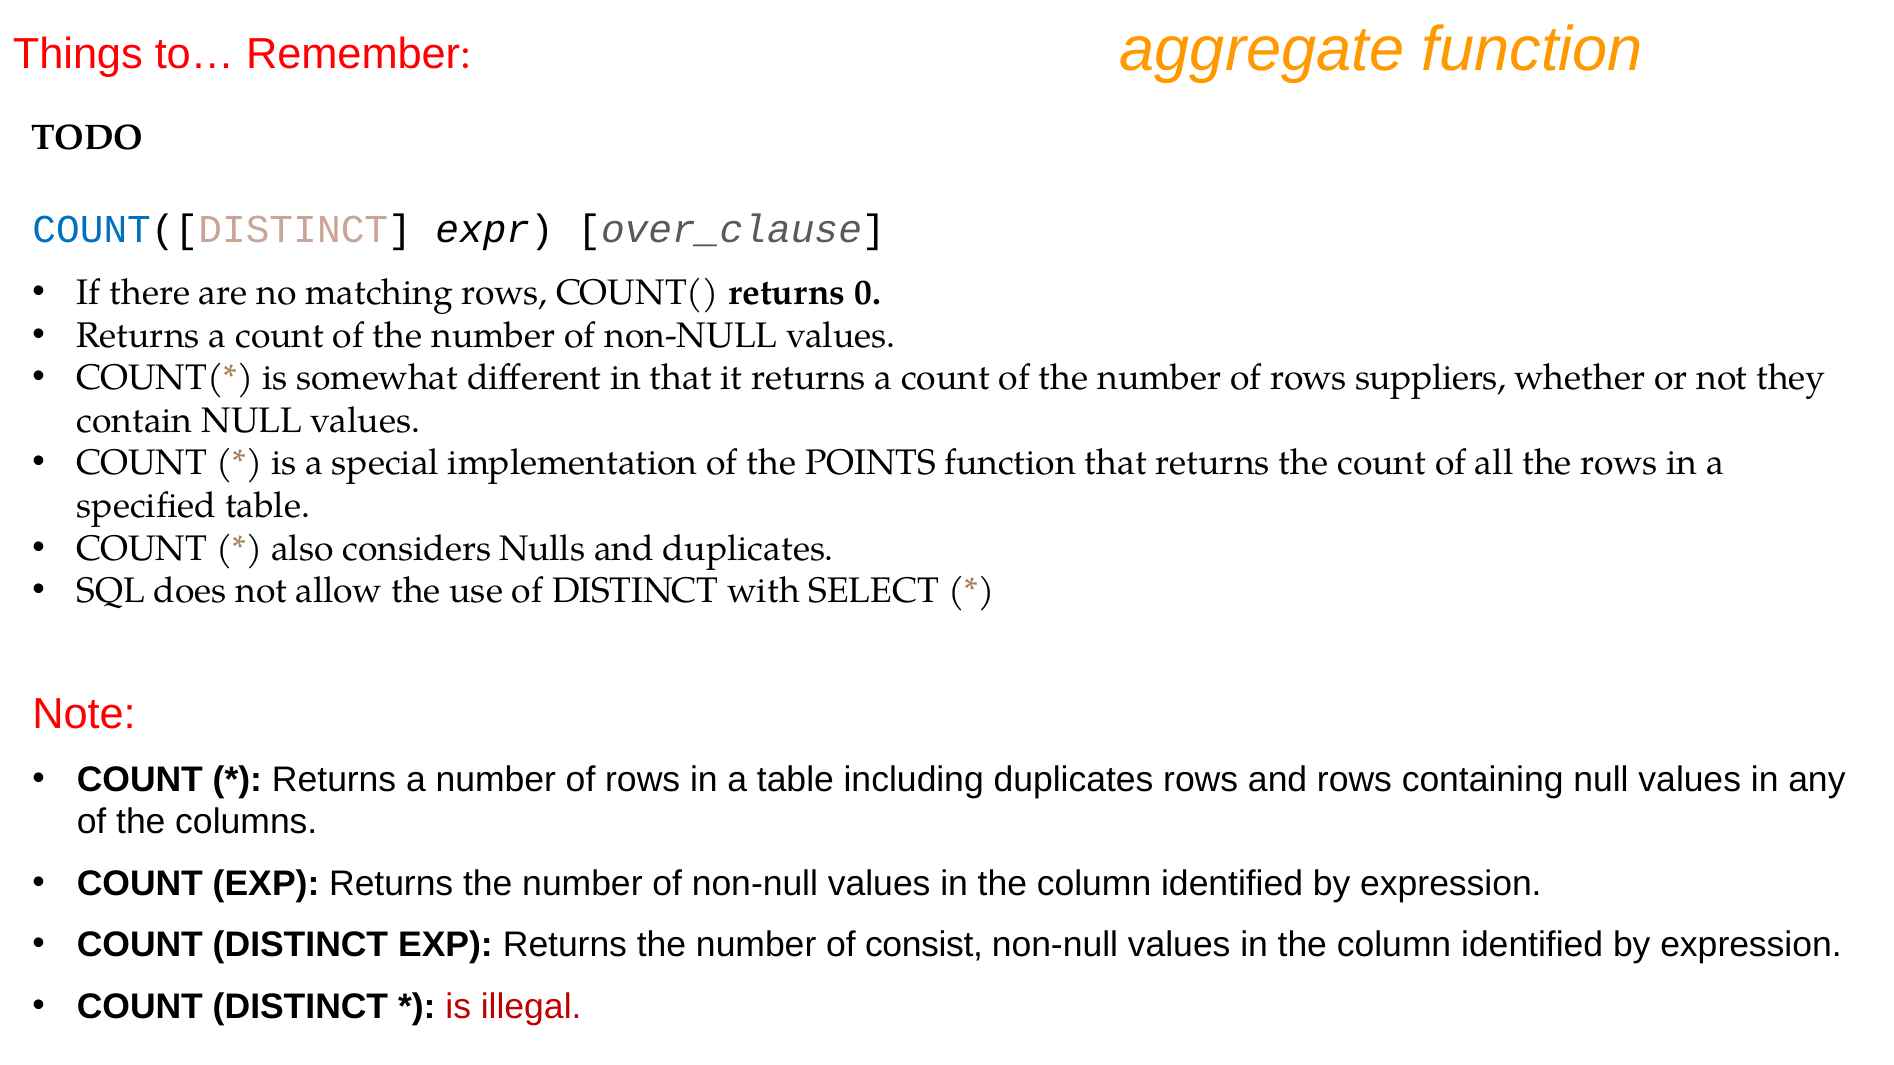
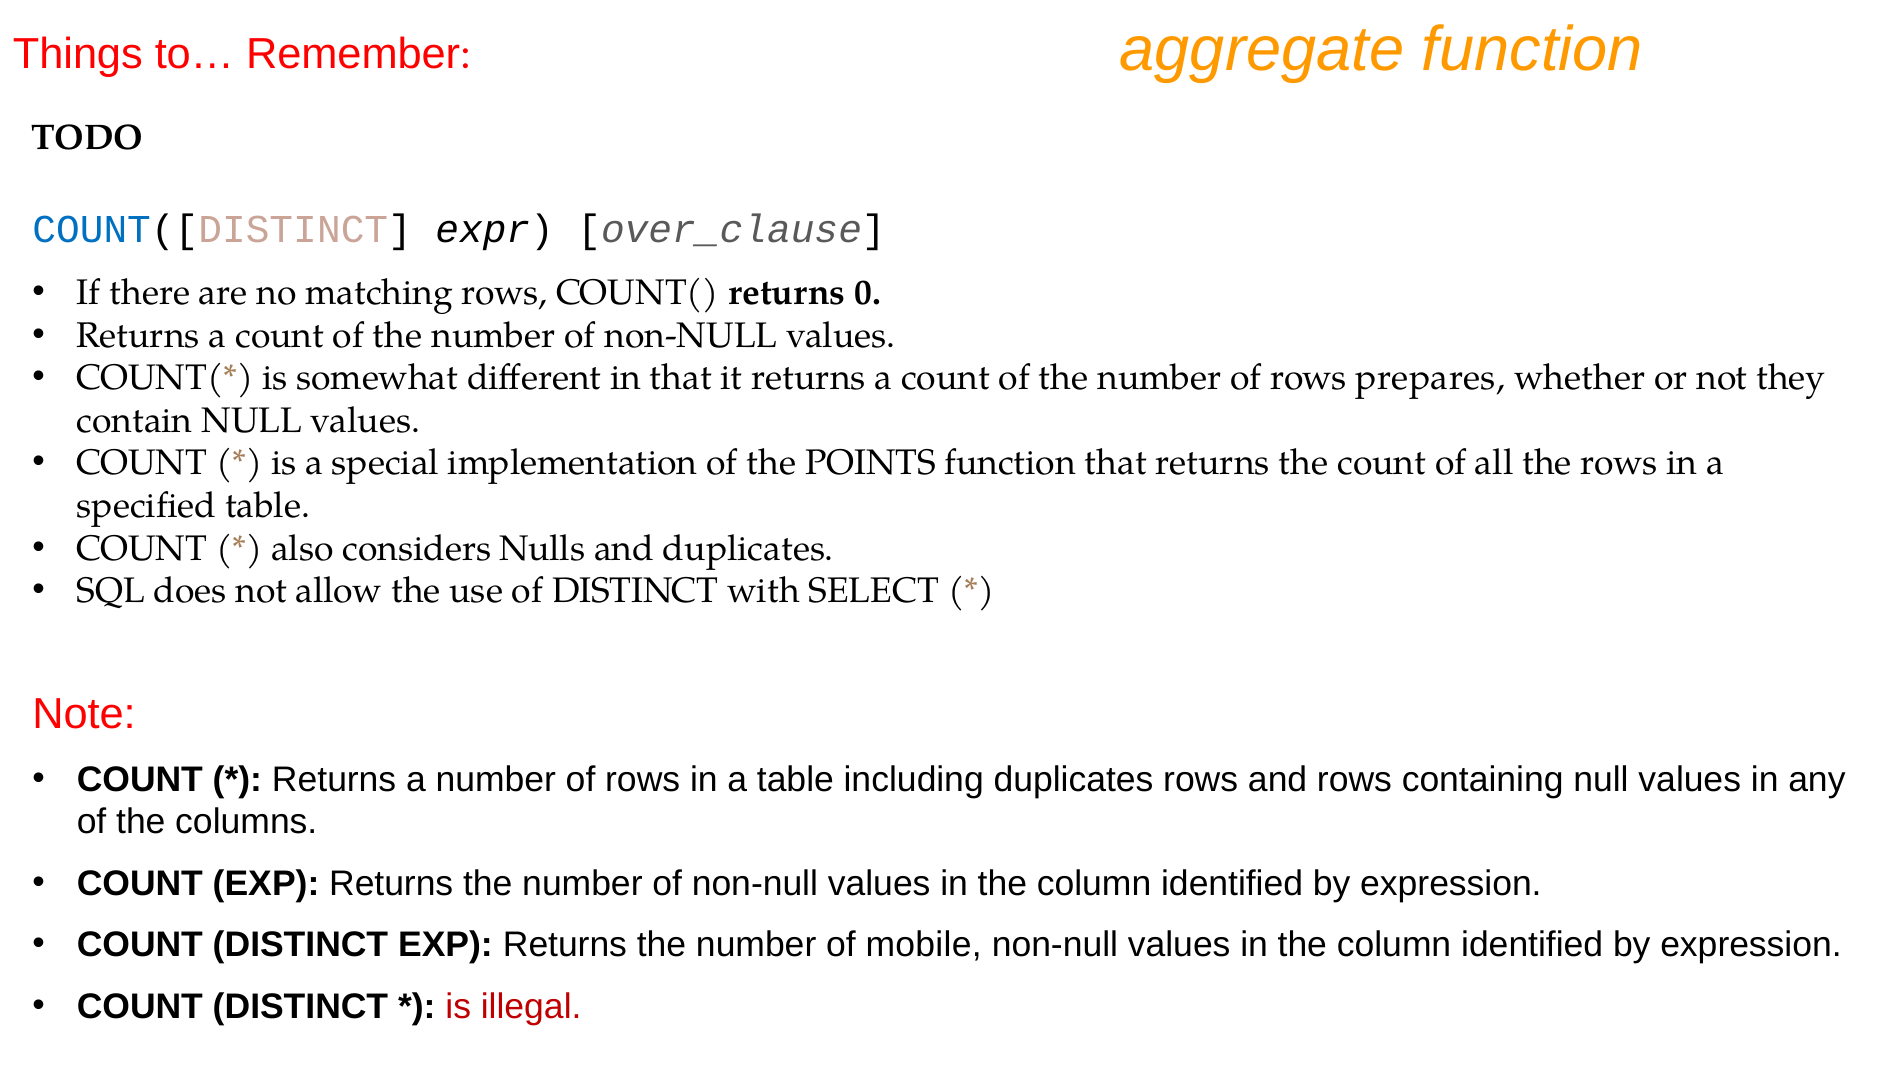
suppliers: suppliers -> prepares (1430, 378)
consist: consist -> mobile (924, 945)
